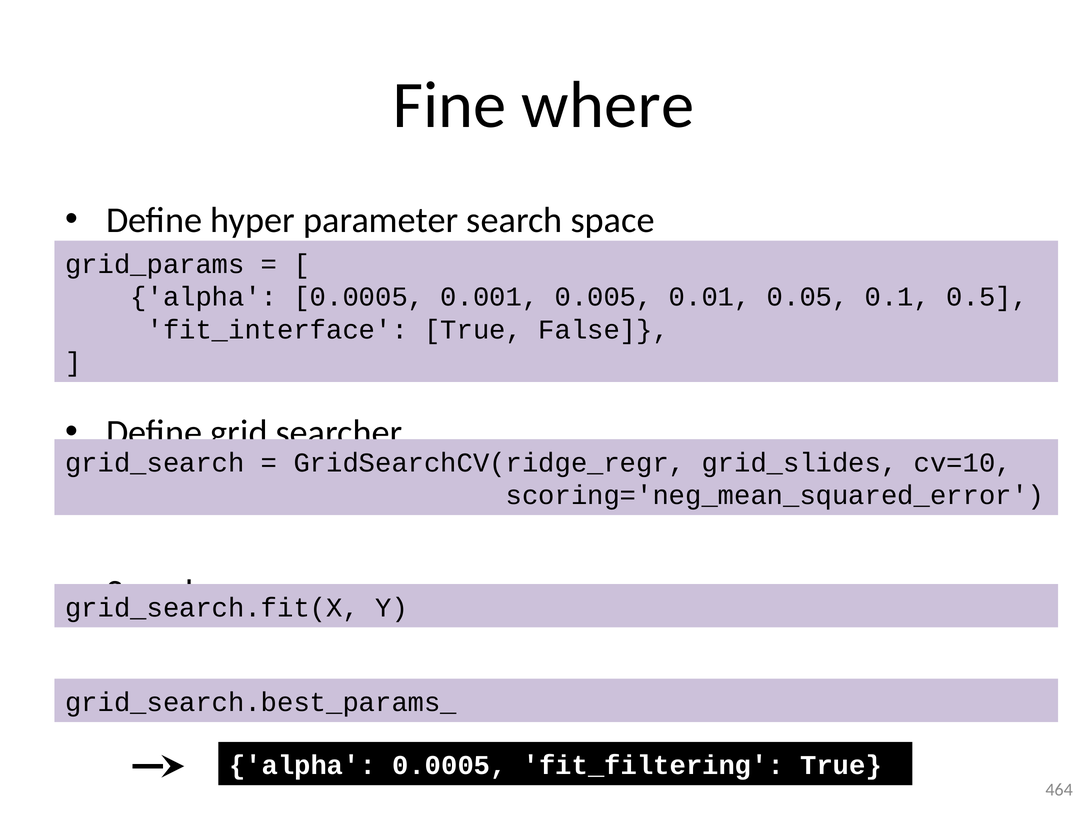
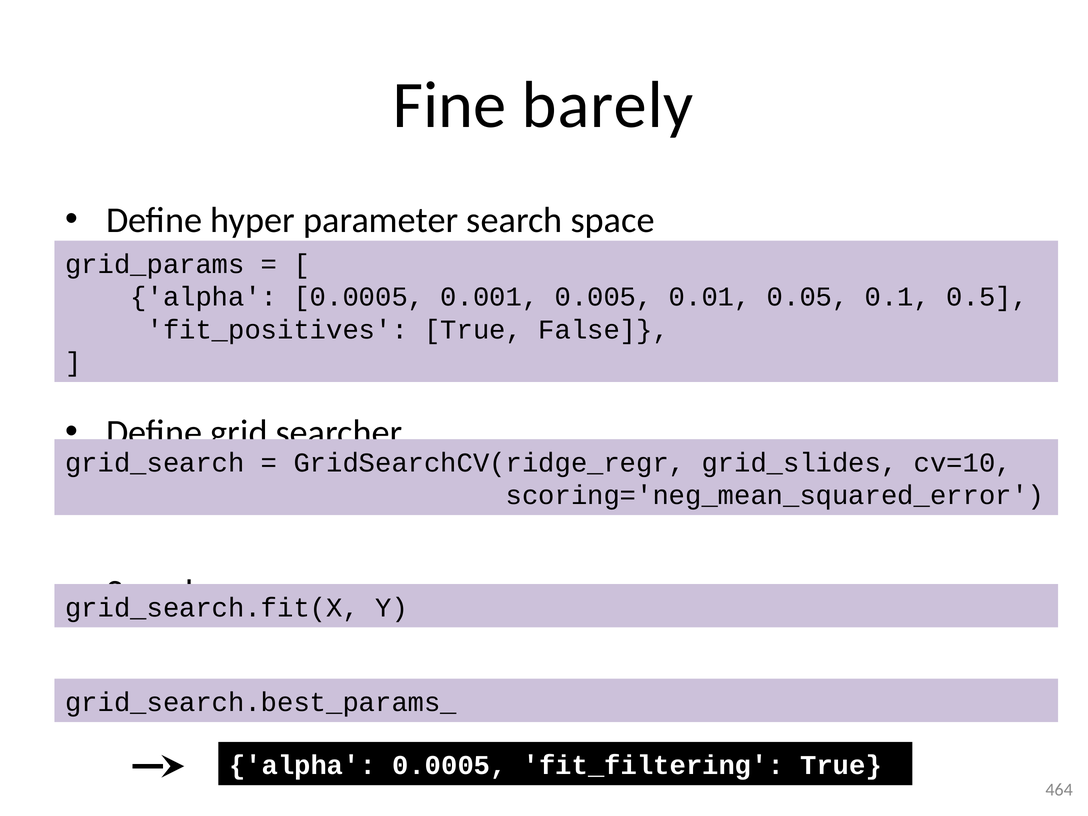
where: where -> barely (608, 105)
fit_interface: fit_interface -> fit_positives (277, 330)
